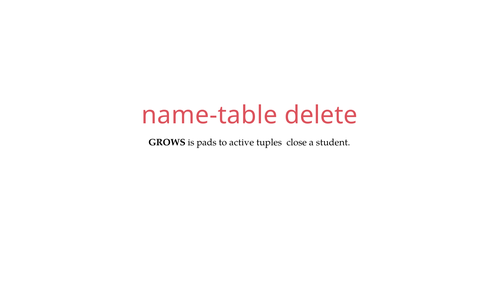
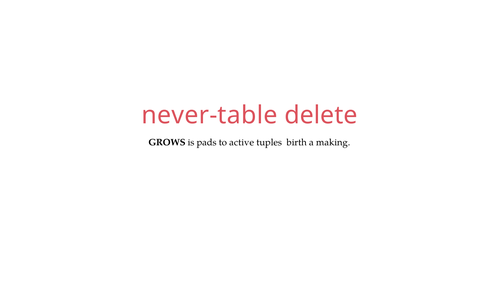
name-table: name-table -> never-table (210, 115)
close: close -> birth (297, 142)
student: student -> making (333, 142)
